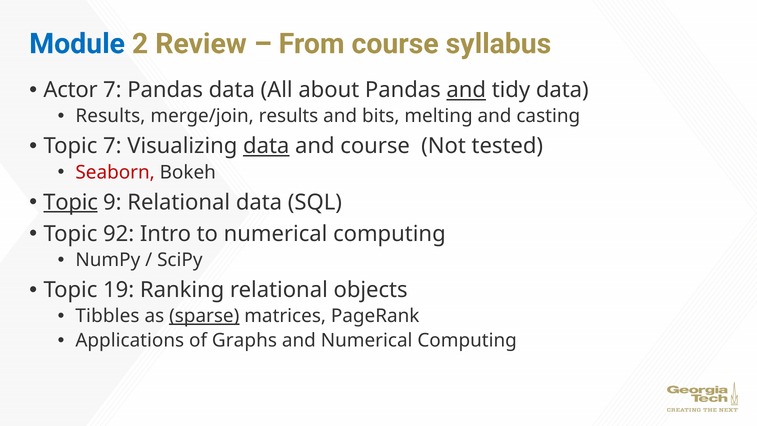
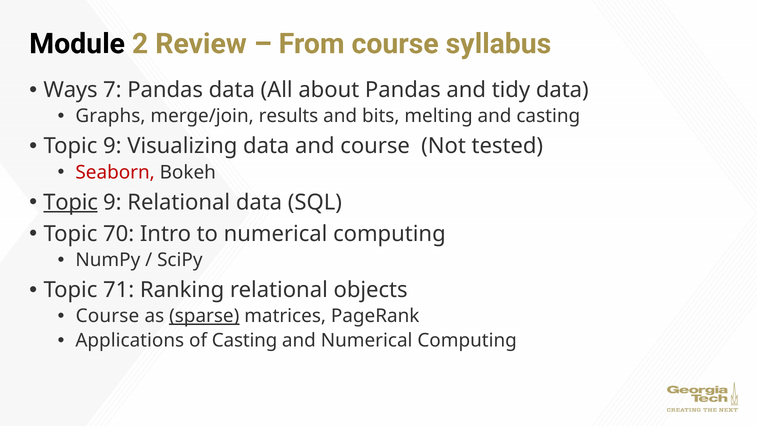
Module colour: blue -> black (77, 44)
Actor: Actor -> Ways (71, 90)
and underline: present -> none (466, 90)
Results: Results -> Graphs (110, 116)
7: 7 -> 9 (112, 146)
data underline: present -> none (266, 146)
92: 92 -> 70 (119, 234)
19: 19 -> 71 (119, 290)
Tibbles: Tibbles -> Course (107, 316)
of Graphs: Graphs -> Casting (245, 340)
